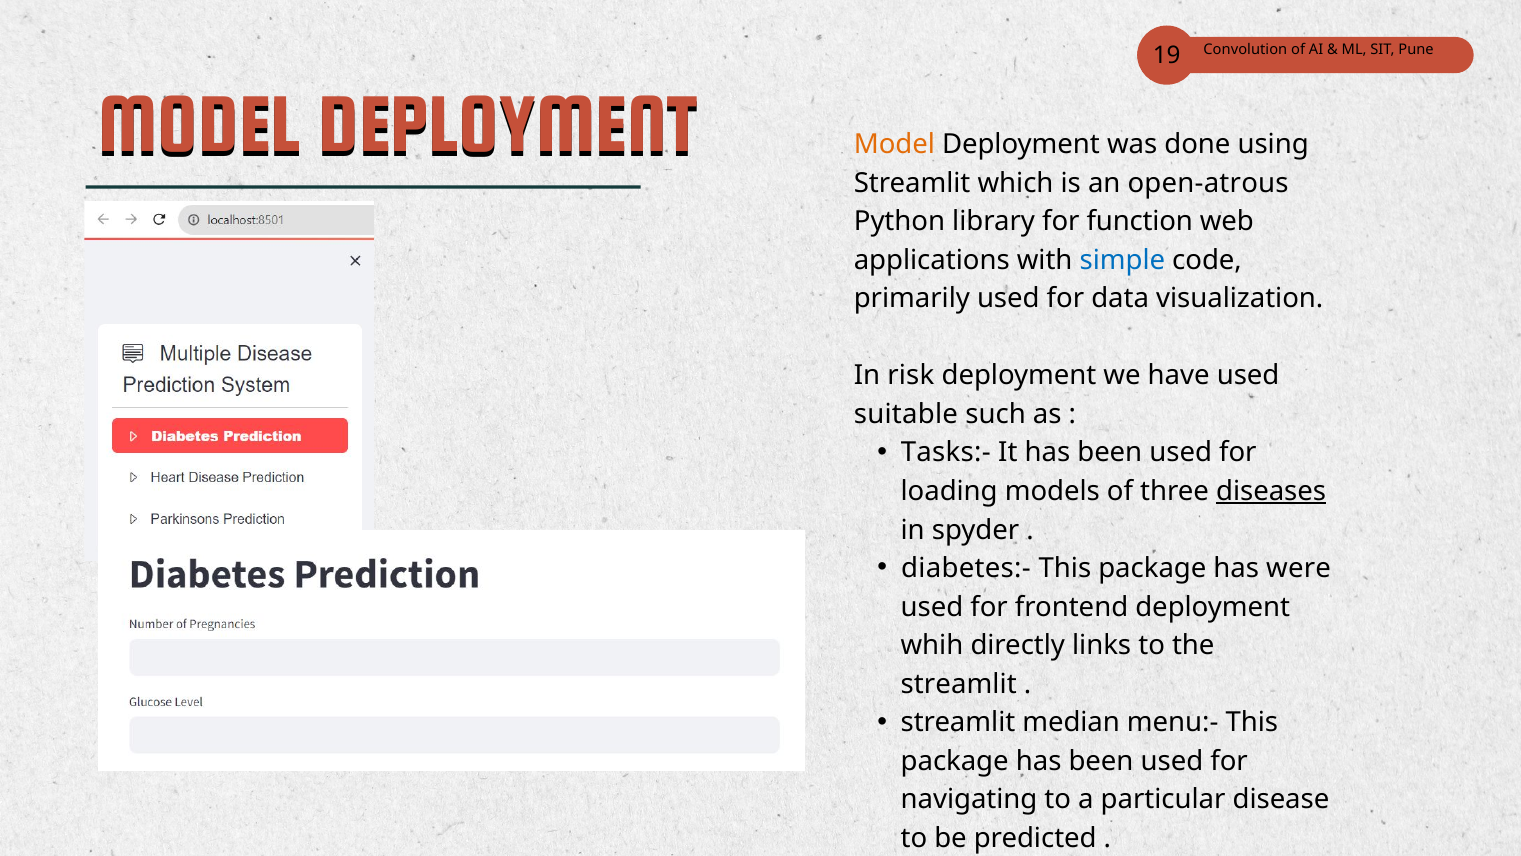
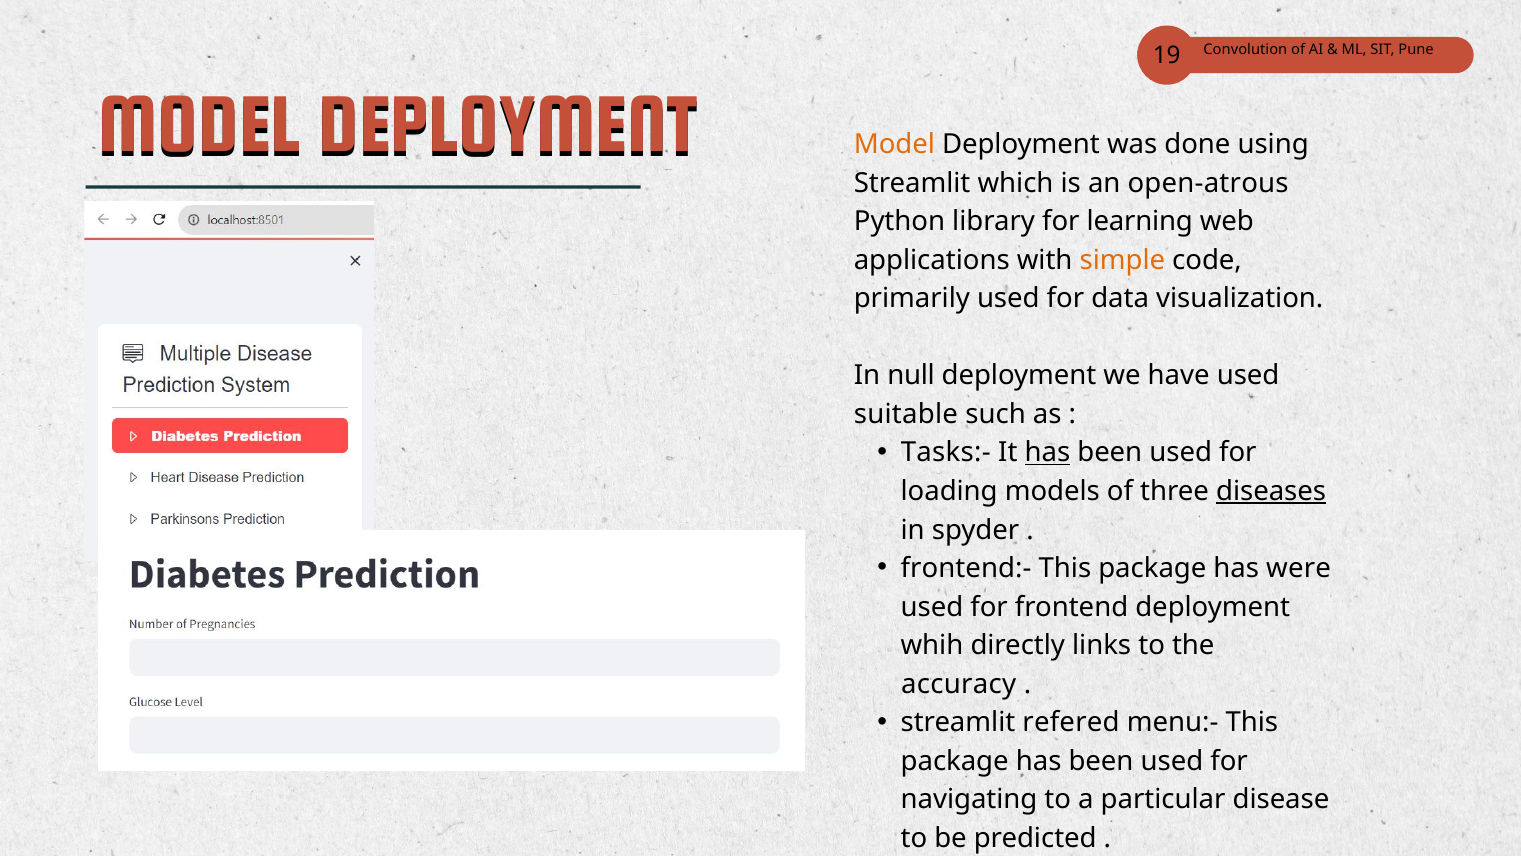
function: function -> learning (1140, 221)
simple colour: blue -> orange (1122, 260)
risk: risk -> null (911, 375)
has underline: none -> present (1047, 453)
diabetes:-: diabetes:- -> frontend:- (966, 568)
streamlit: streamlit -> accuracy (959, 684)
median: median -> refered (1071, 722)
